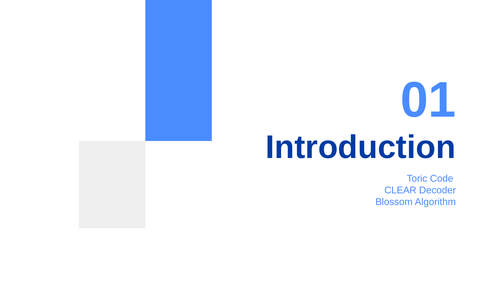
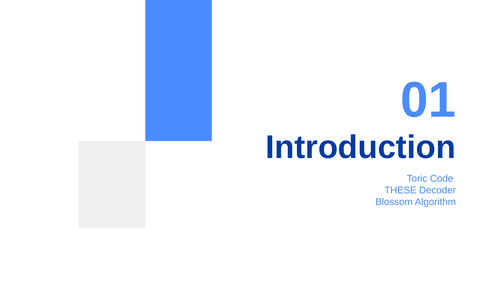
CLEAR: CLEAR -> THESE (400, 190)
